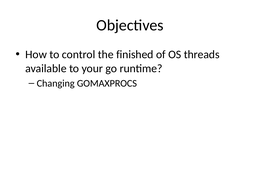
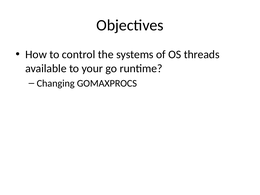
finished: finished -> systems (135, 55)
